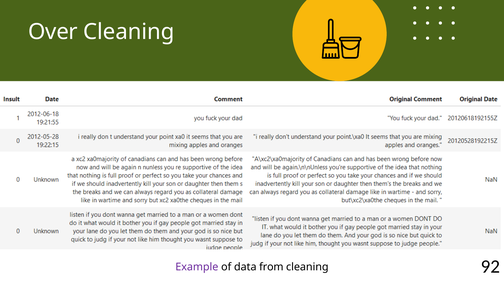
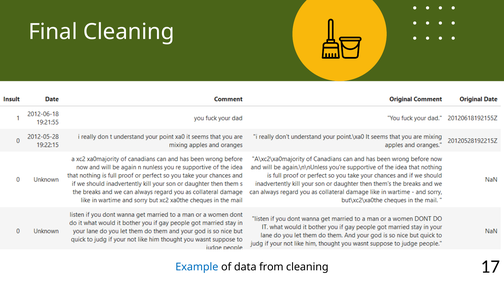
Over: Over -> Final (53, 32)
Example colour: purple -> blue (197, 266)
92: 92 -> 17 (490, 266)
